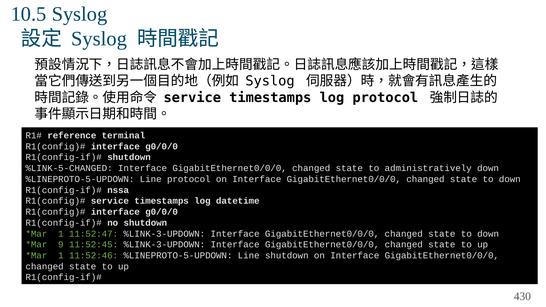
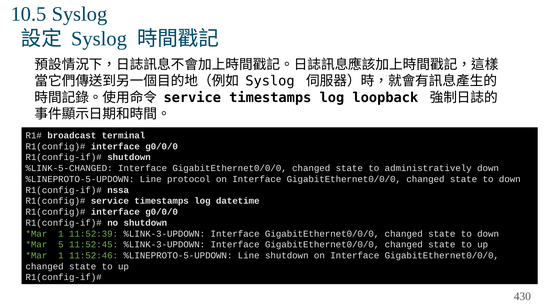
log protocol: protocol -> loopback (385, 98)
reference: reference -> broadcast (72, 136)
11:52:47: 11:52:47 -> 11:52:39 (94, 234)
9: 9 -> 5 (61, 245)
